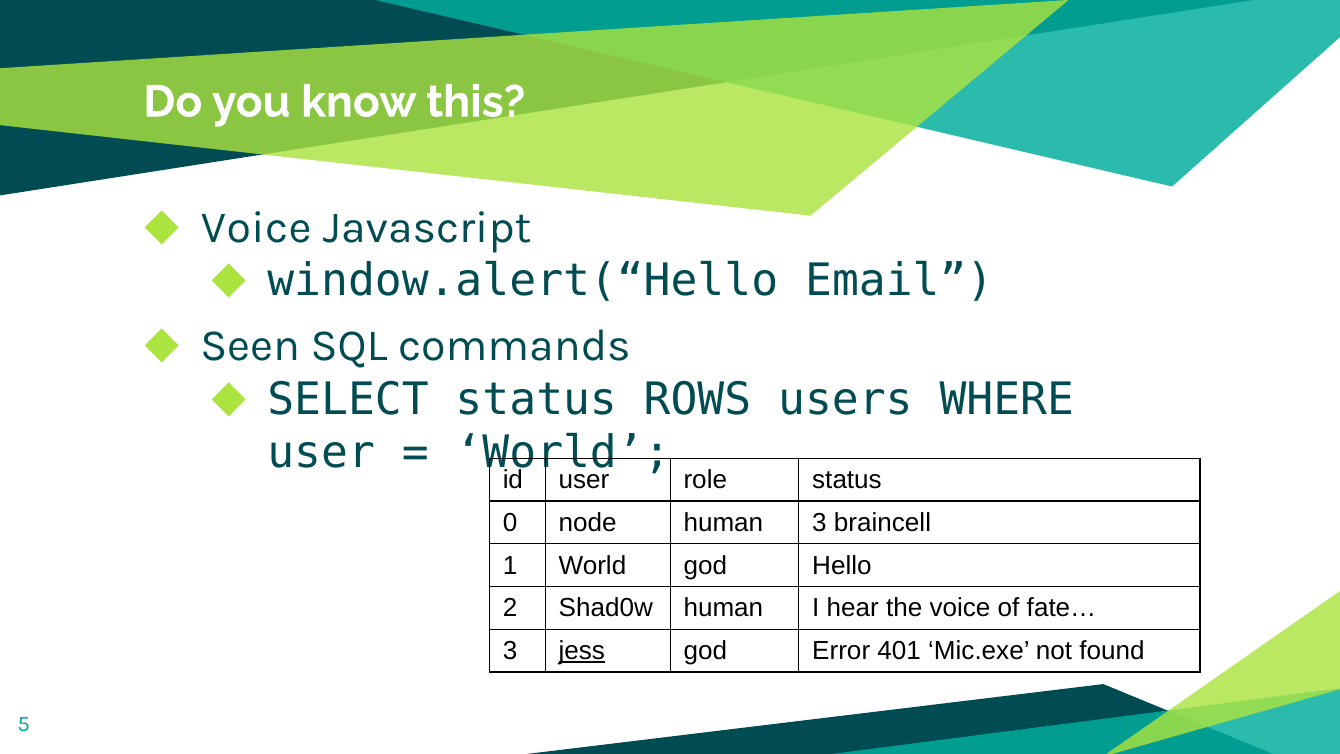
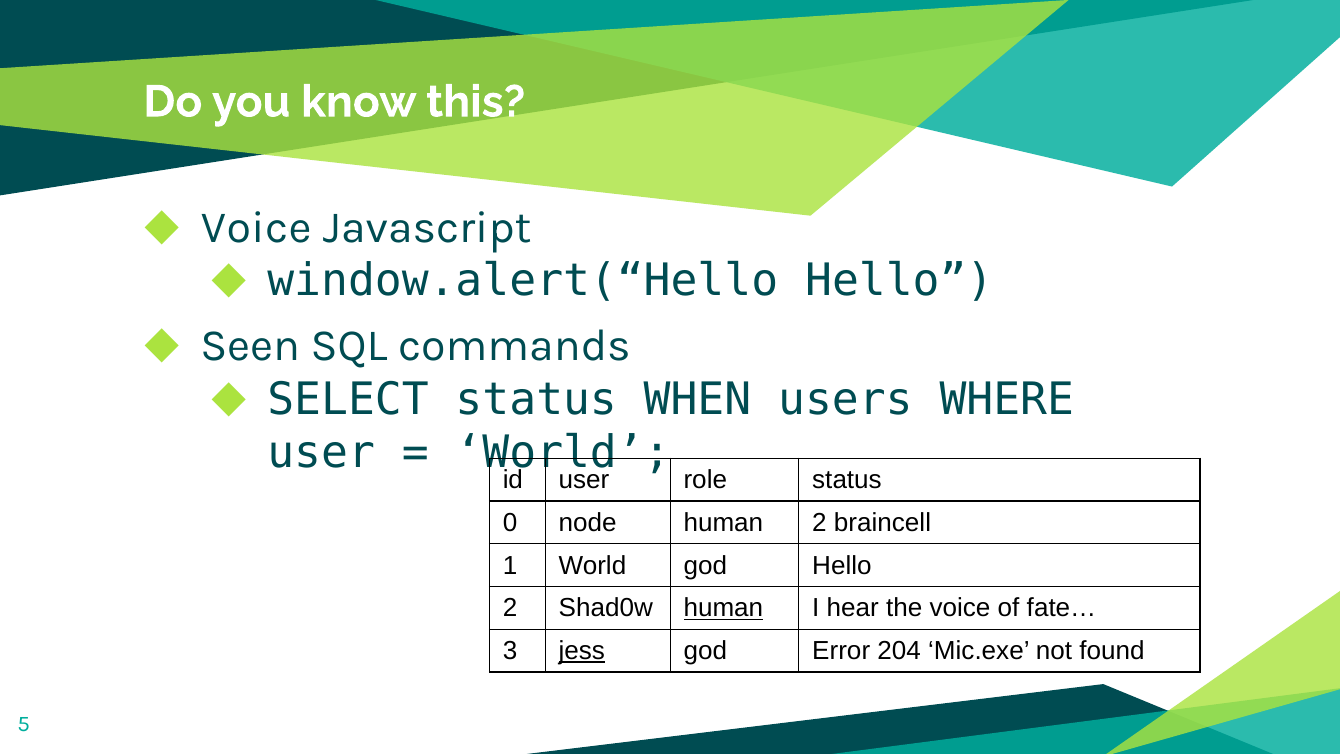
window.alert(“Hello Email: Email -> Hello (899, 281)
ROWS: ROWS -> WHEN (697, 399)
human 3: 3 -> 2 (819, 523)
human underline: none -> present (723, 608)
401: 401 -> 204 (899, 651)
